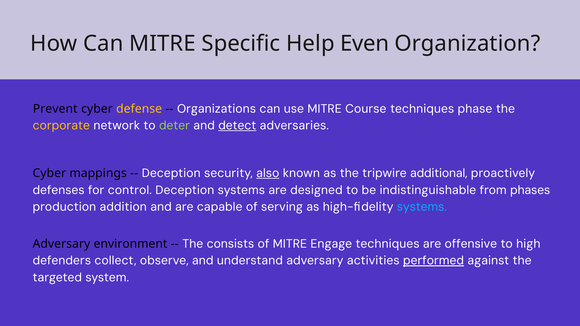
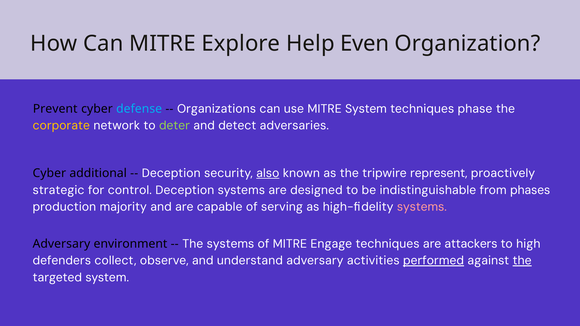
Specific: Specific -> Explore (241, 43)
defense colour: yellow -> light blue (139, 109)
MITRE Course: Course -> System (366, 109)
detect underline: present -> none (237, 126)
mappings: mappings -> additional (98, 173)
additional: additional -> represent (439, 173)
defenses: defenses -> strategic (59, 190)
addition: addition -> majority (123, 207)
systems colour: light blue -> pink (422, 207)
The consists: consists -> systems (230, 244)
offensive: offensive -> attackers (471, 244)
the underline: none -> present (522, 261)
